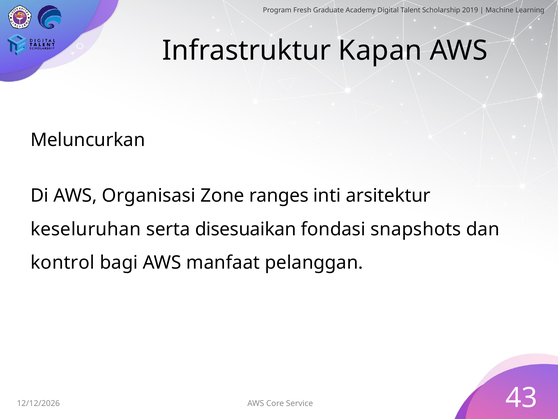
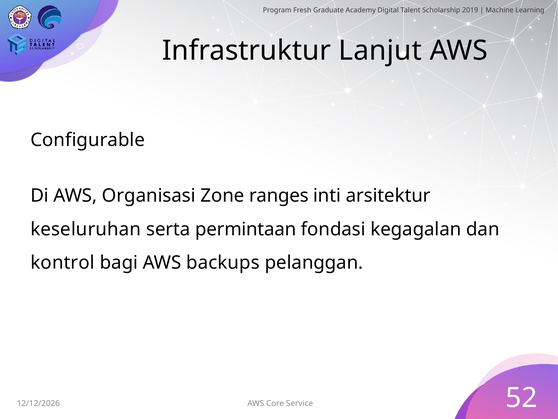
Kapan: Kapan -> Lanjut (380, 51)
Meluncurkan: Meluncurkan -> Configurable (88, 140)
disesuaikan: disesuaikan -> permintaan (246, 229)
snapshots: snapshots -> kegagalan (416, 229)
manfaat: manfaat -> backups (223, 262)
43: 43 -> 52 (522, 398)
